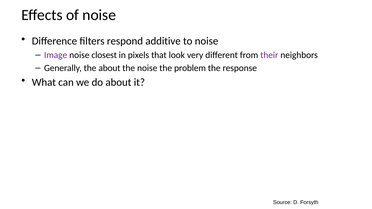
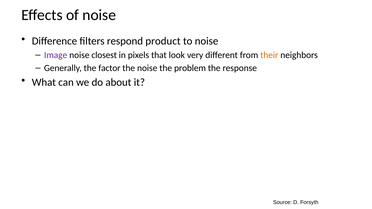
additive: additive -> product (163, 41)
their colour: purple -> orange (269, 55)
the about: about -> factor (109, 68)
